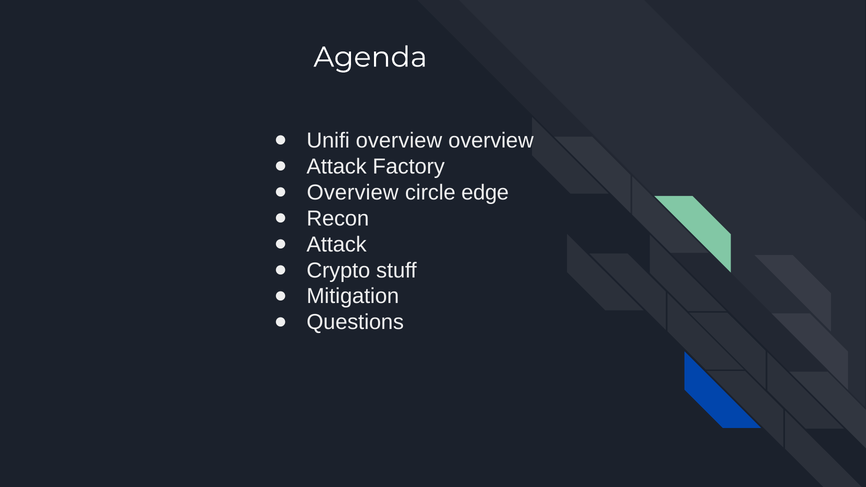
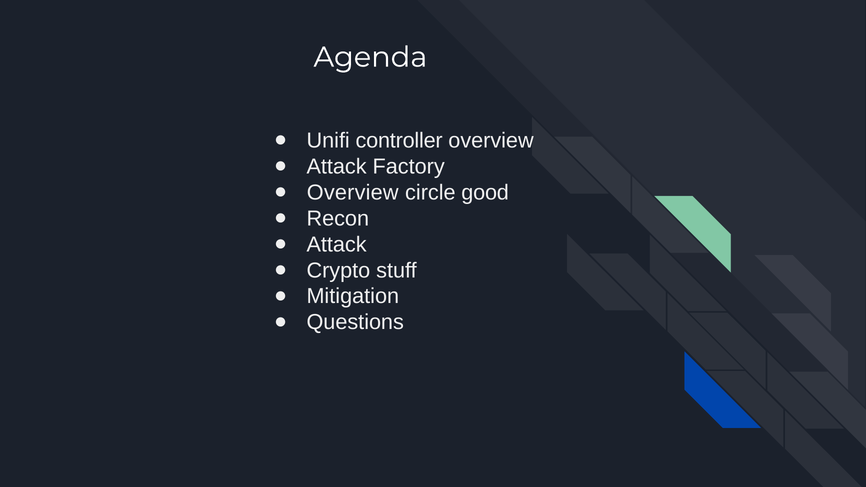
Unifi overview: overview -> controller (399, 141)
edge: edge -> good (485, 193)
